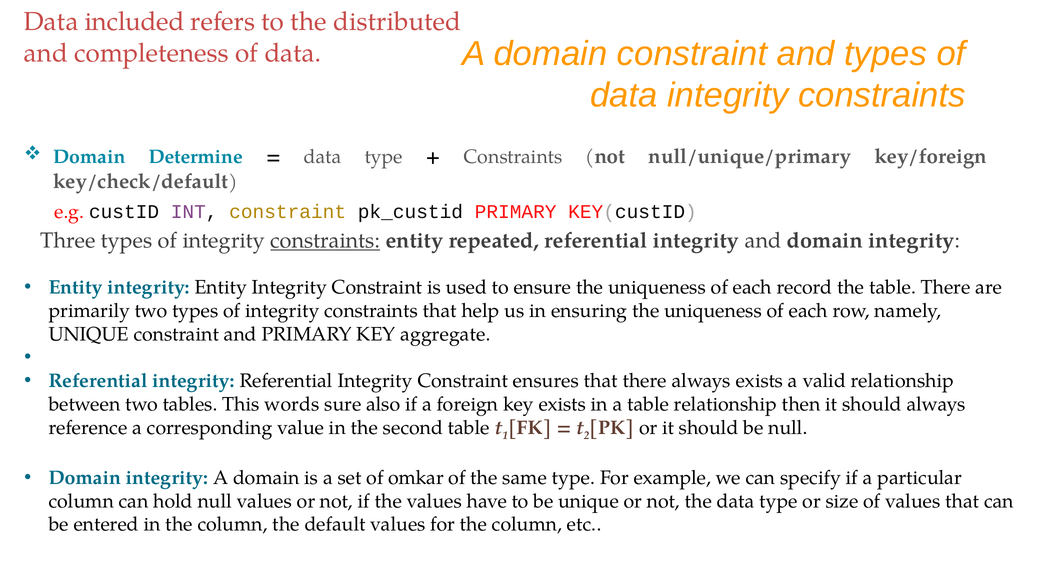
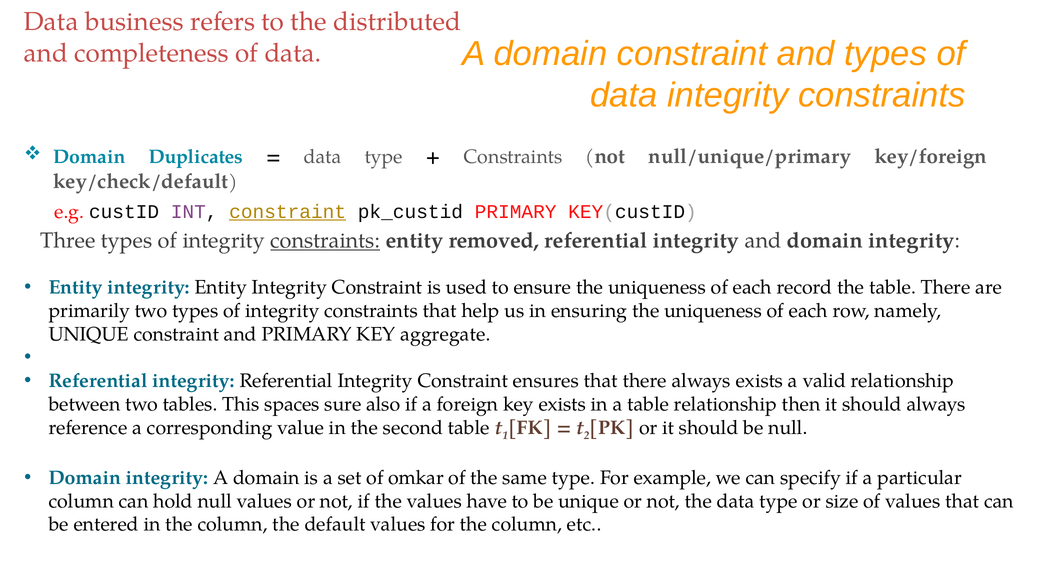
included: included -> business (134, 22)
Determine: Determine -> Duplicates (196, 157)
constraint underline: none -> present (288, 211)
repeated: repeated -> removed (494, 241)
words: words -> spaces (292, 404)
